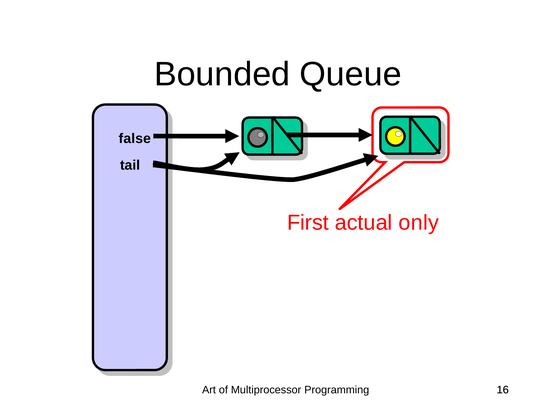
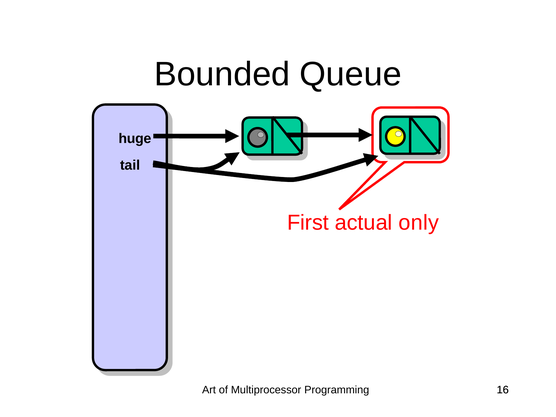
false: false -> huge (135, 138)
